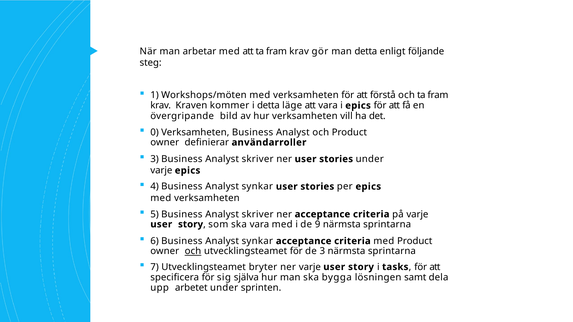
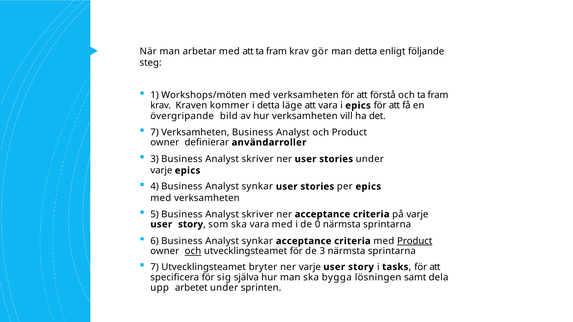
0: 0 -> 7 (155, 132)
9: 9 -> 0 (318, 224)
Product underline: none -> present (415, 241)
